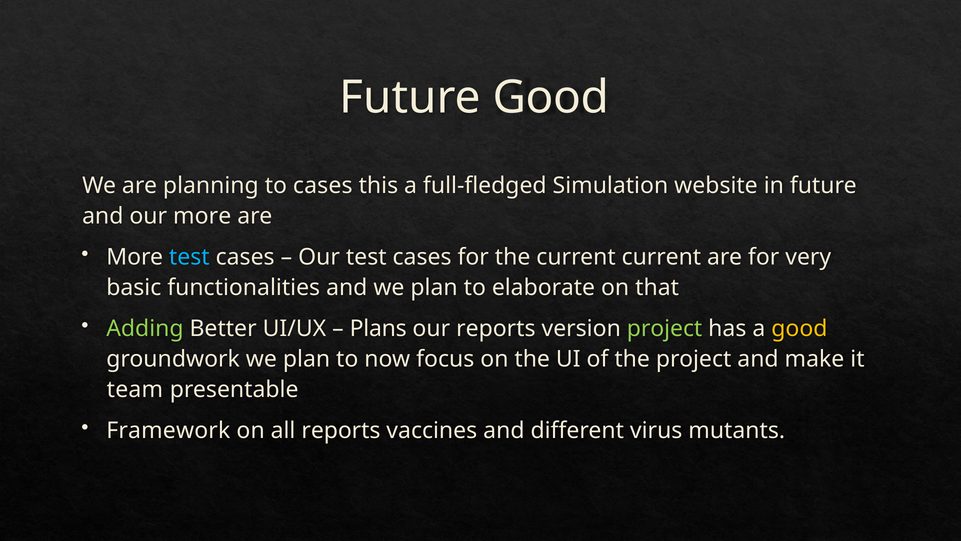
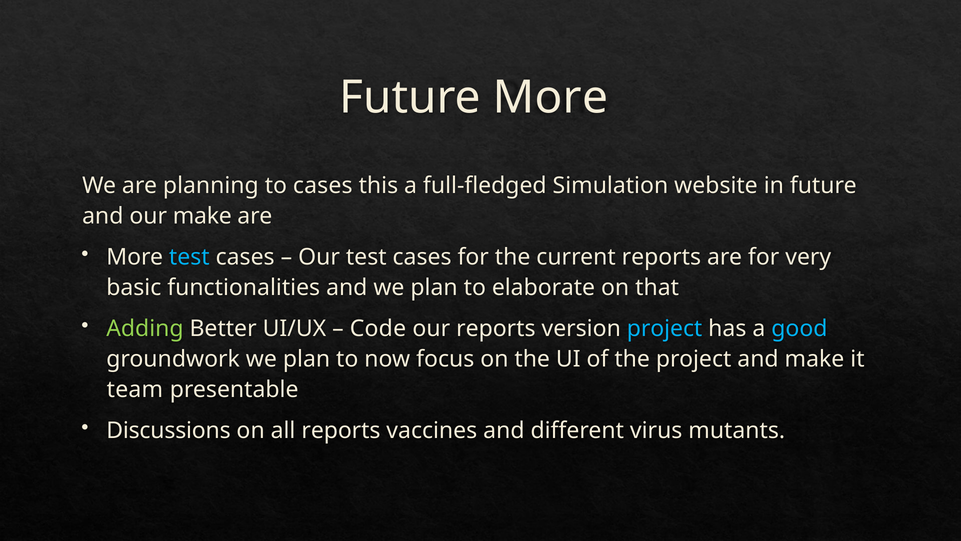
Future Good: Good -> More (550, 97)
our more: more -> make (202, 216)
current current: current -> reports (661, 257)
Plans: Plans -> Code (378, 329)
project colour: light green -> light blue (665, 329)
good colour: yellow -> light blue (799, 329)
Framework: Framework -> Discussions (168, 430)
